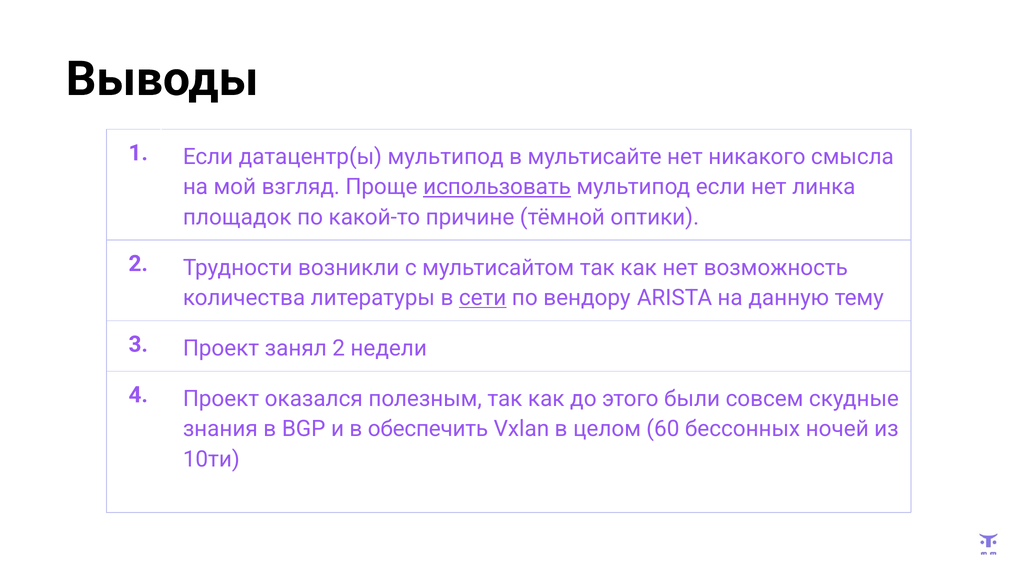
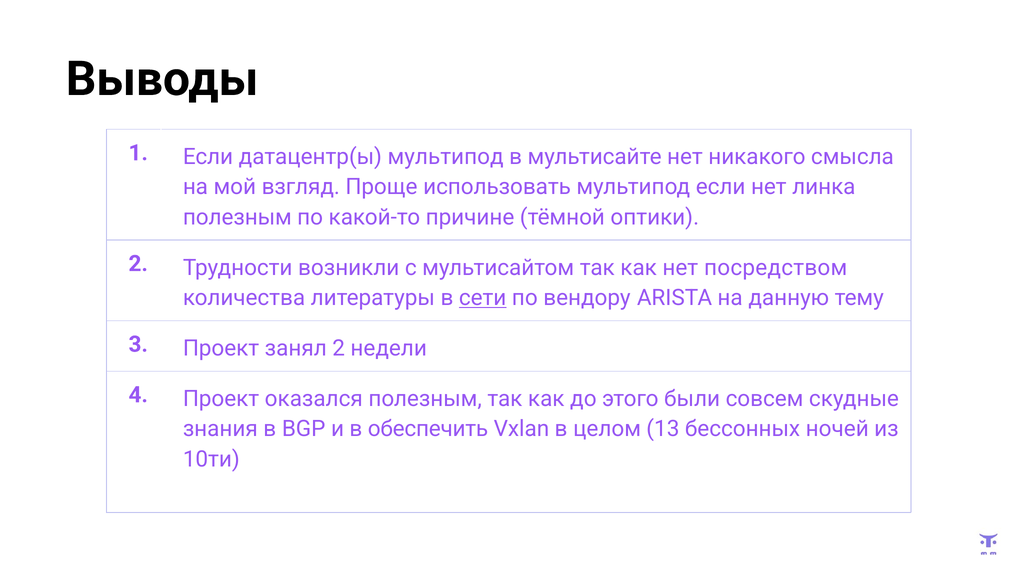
использовать underline: present -> none (497, 187)
площадок: площадок -> полезным (237, 217)
возможность: возможность -> посредством (776, 267)
60: 60 -> 13 (663, 429)
